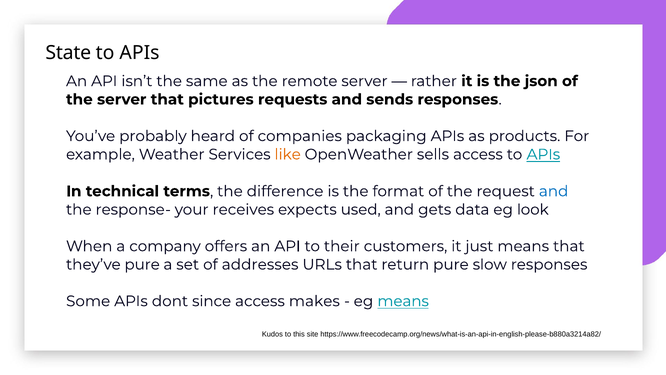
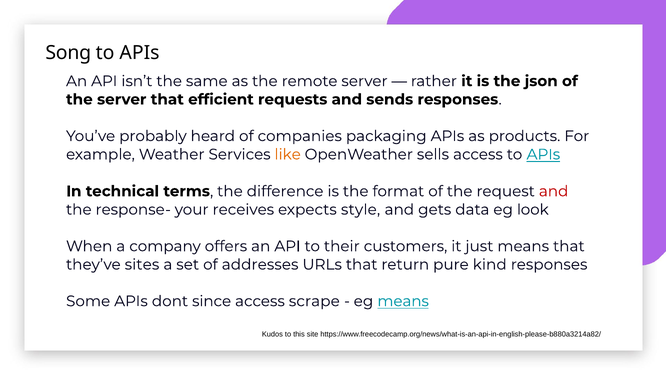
State: State -> Song (68, 53)
pictures: pictures -> efficient (221, 99)
and colour: blue -> red (554, 191)
used: used -> style (361, 209)
they’ve pure: pure -> sites (142, 264)
slow: slow -> kind (490, 264)
makes: makes -> scrape (314, 301)
